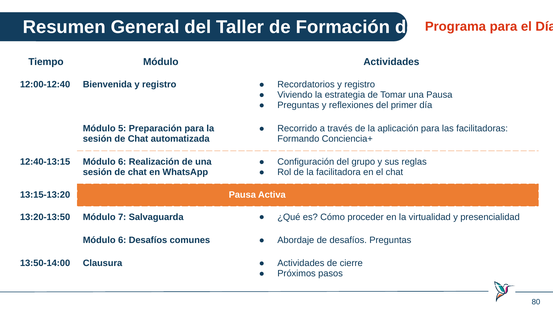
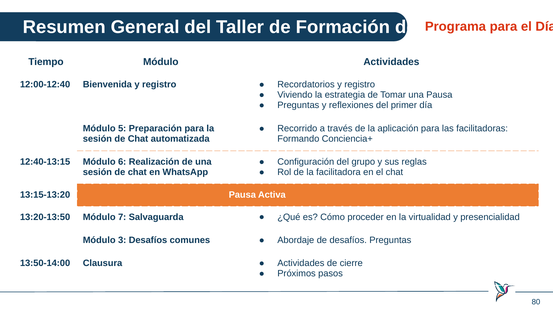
6: 6 -> 3 (122, 240)
